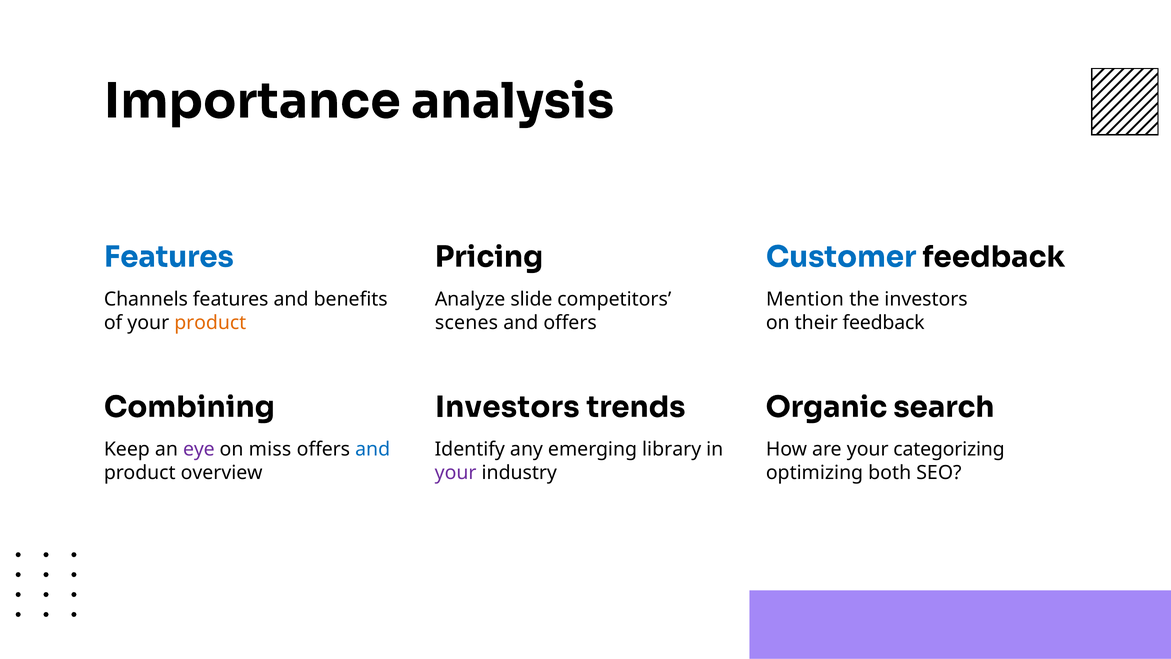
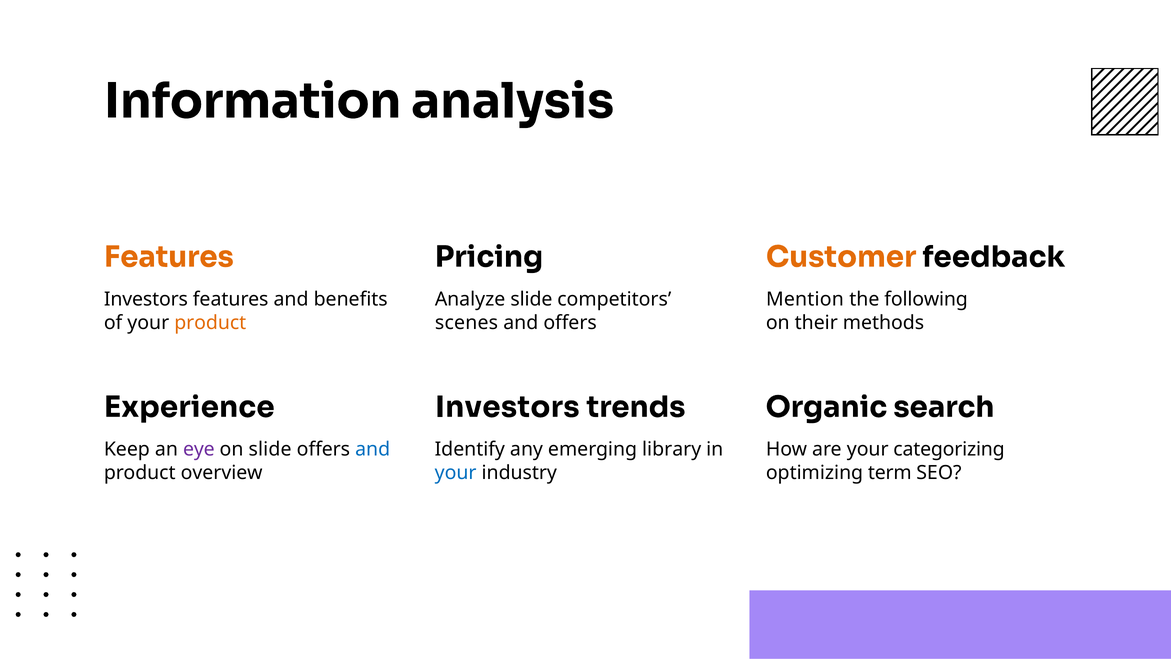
Importance: Importance -> Information (253, 101)
Features colour: blue -> orange (169, 257)
Customer colour: blue -> orange (841, 257)
Channels: Channels -> Investors (146, 299)
the investors: investors -> following (926, 299)
their feedback: feedback -> methods (883, 323)
Combining: Combining -> Experience (189, 407)
on miss: miss -> slide (270, 449)
your colour: purple -> blue (456, 473)
both: both -> term (890, 473)
